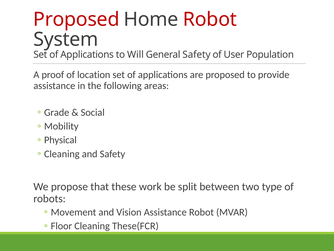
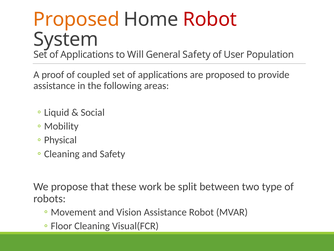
Proposed colour: red -> orange (76, 19)
location: location -> coupled (94, 75)
Grade: Grade -> Liquid (57, 112)
These(FCR: These(FCR -> Visual(FCR (135, 226)
